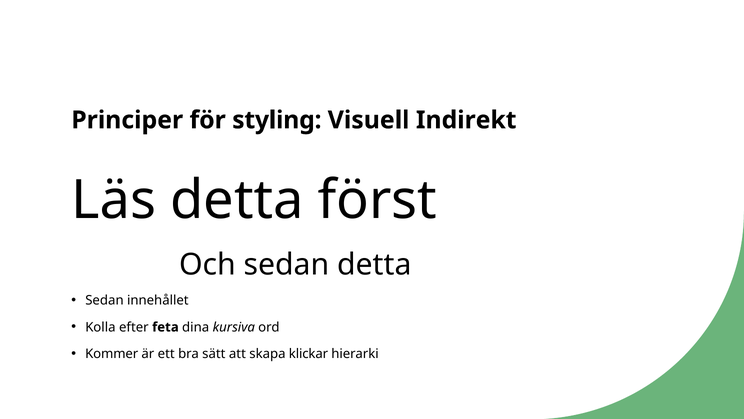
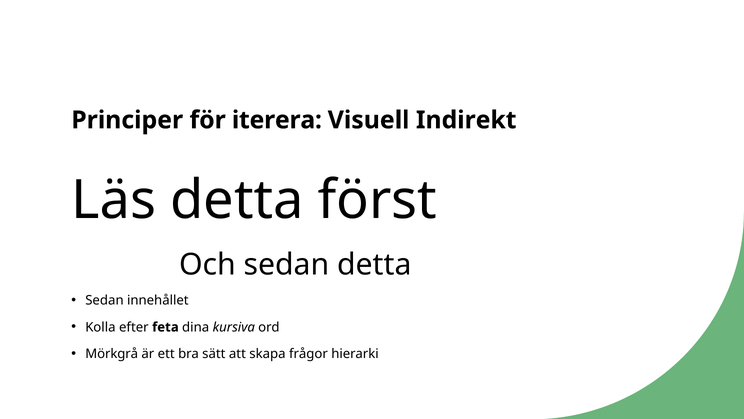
styling: styling -> iterera (277, 120)
Kommer: Kommer -> Mörkgrå (112, 354)
klickar: klickar -> frågor (308, 354)
